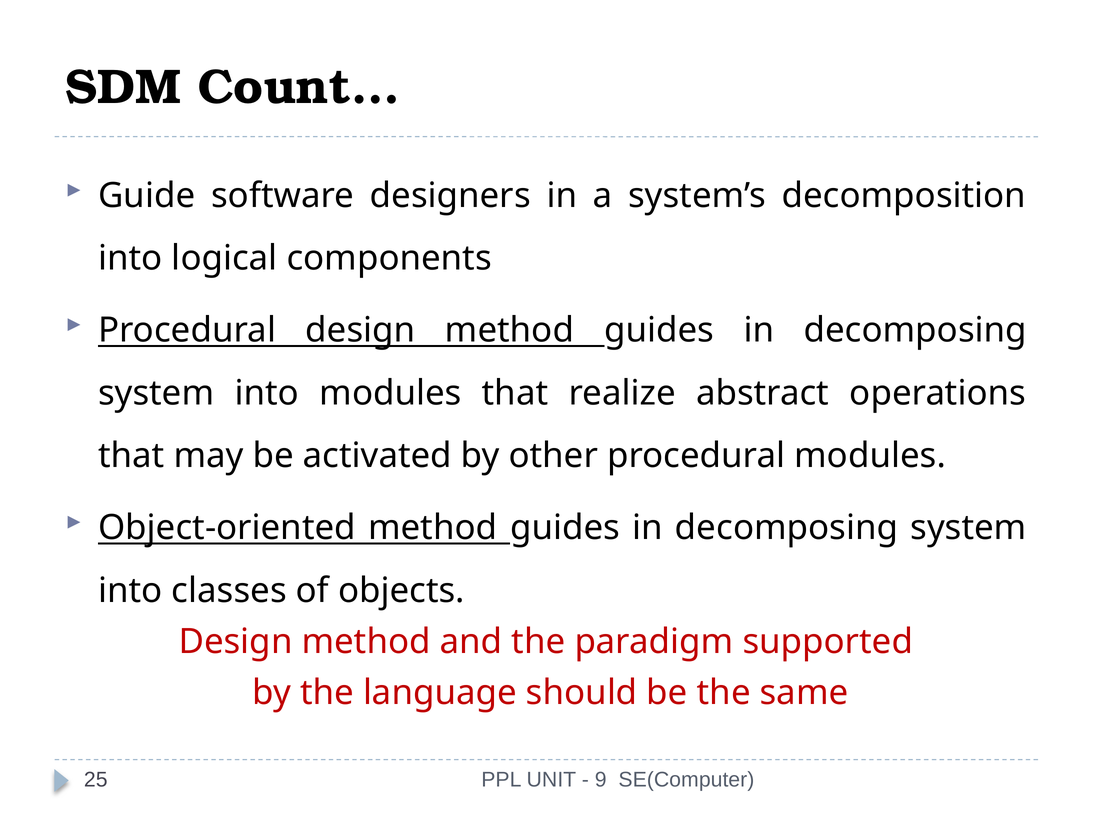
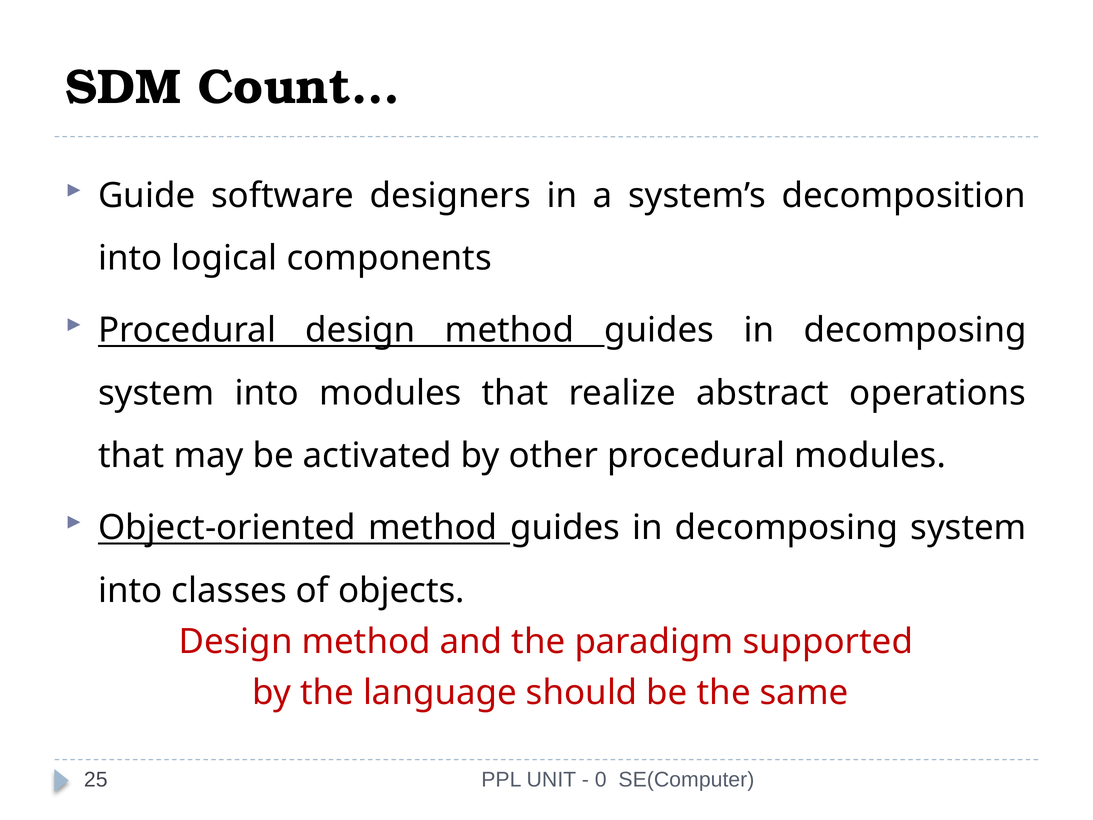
9: 9 -> 0 (601, 779)
